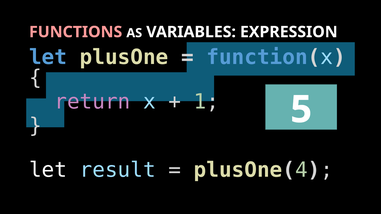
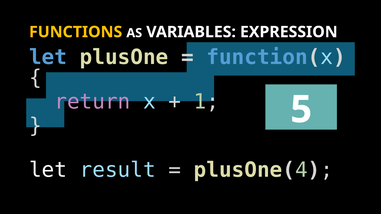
FUNCTIONS colour: pink -> yellow (76, 32)
